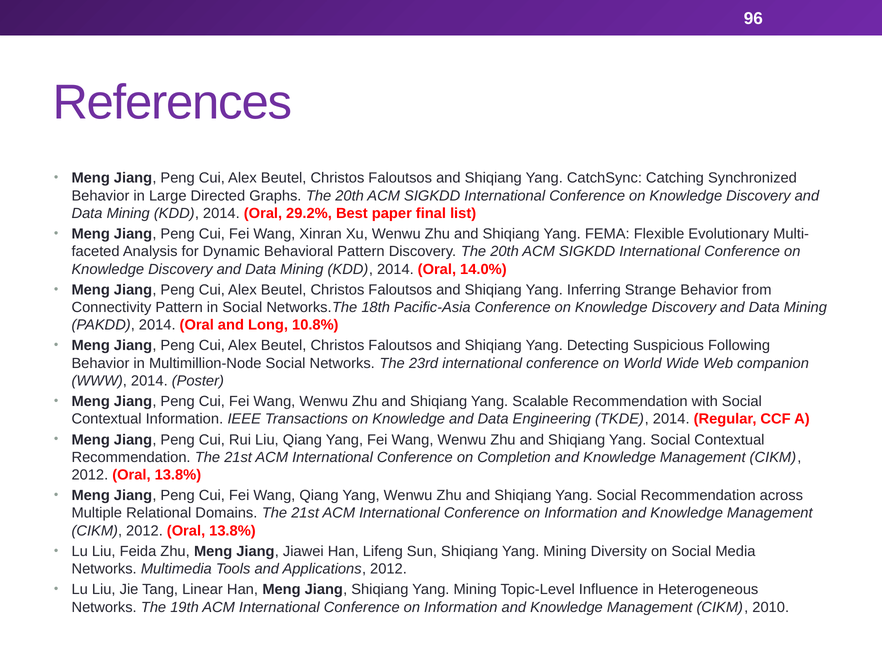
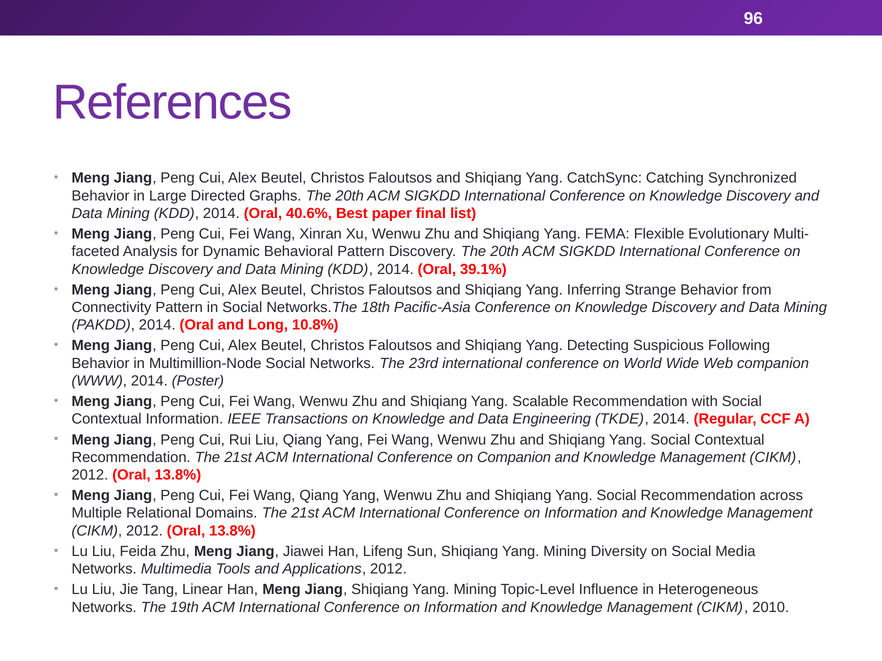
29.2%: 29.2% -> 40.6% (309, 214)
14.0%: 14.0% -> 39.1% (483, 269)
on Completion: Completion -> Companion (514, 458)
